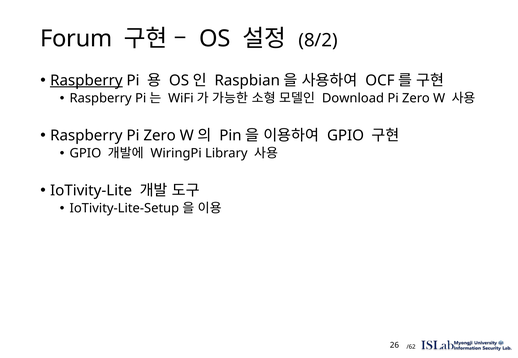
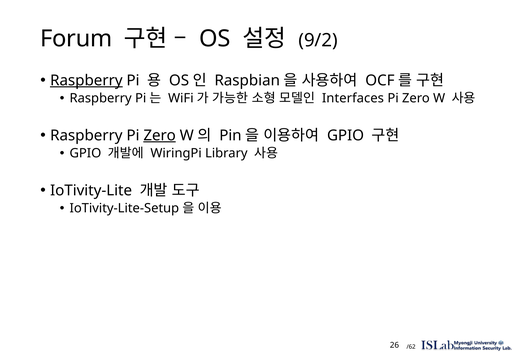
8/2: 8/2 -> 9/2 (318, 40)
Download: Download -> Interfaces (353, 98)
Zero underline: none -> present (160, 136)
